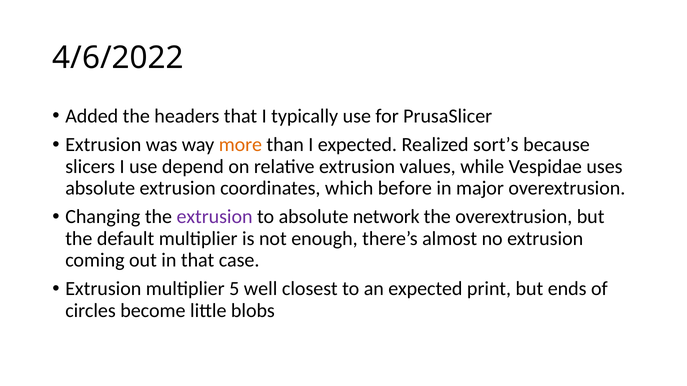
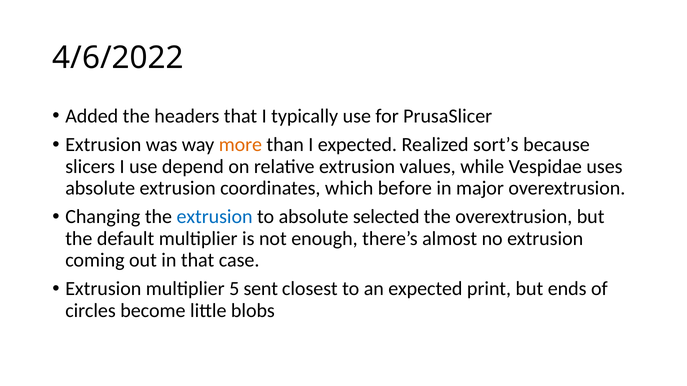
extrusion colour: purple -> blue (215, 217)
network: network -> selected (386, 217)
well: well -> sent (261, 289)
